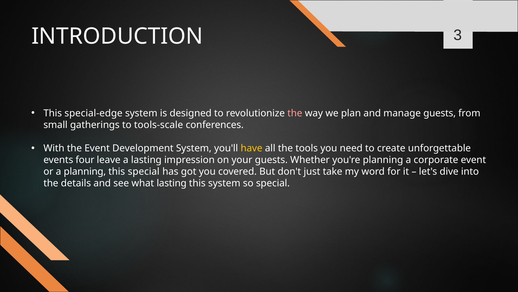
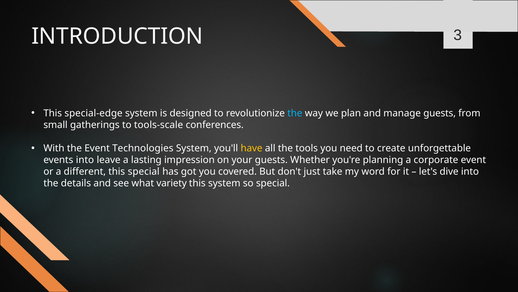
the colour: pink -> light blue (295, 113)
Development: Development -> Technologies (143, 148)
events four: four -> into (85, 160)
a planning: planning -> different (85, 171)
what lasting: lasting -> variety (172, 183)
